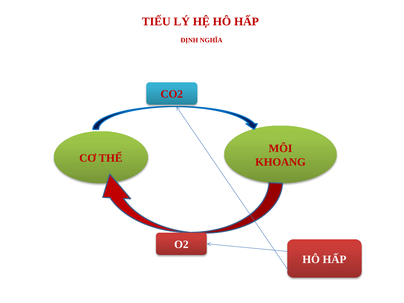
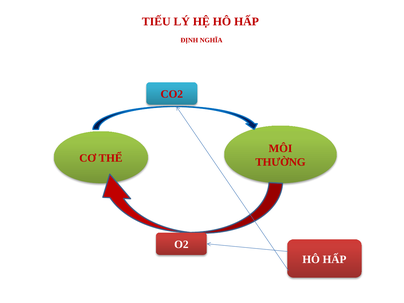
KHOANG: KHOANG -> THƯỜNG (280, 162)
